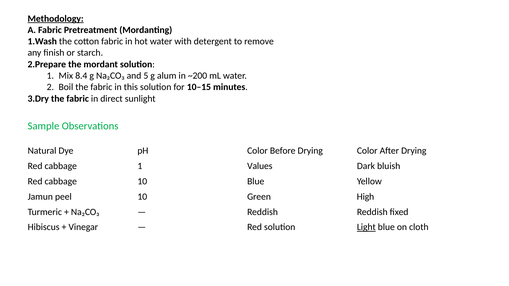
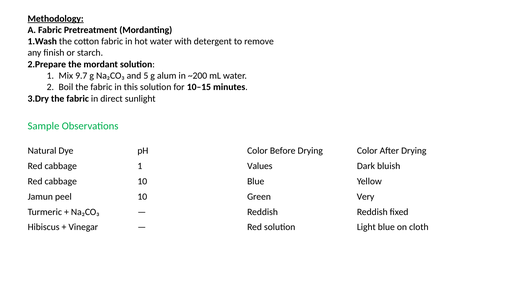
8.4: 8.4 -> 9.7 (81, 76)
High: High -> Very (366, 197)
Light underline: present -> none (366, 227)
